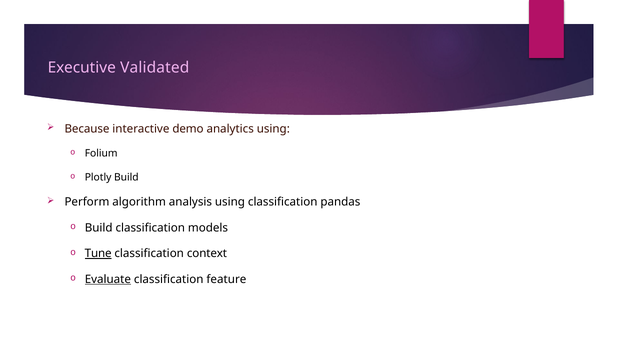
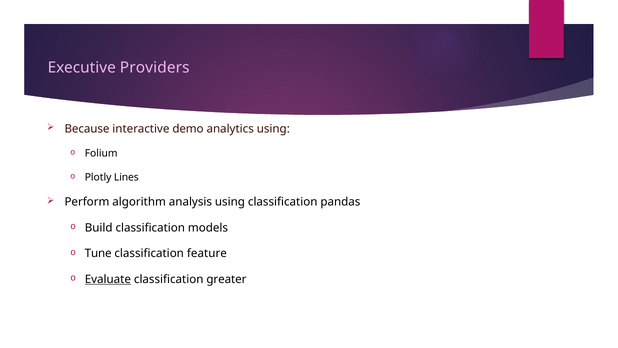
Validated: Validated -> Providers (155, 68)
Plotly Build: Build -> Lines (126, 177)
Tune underline: present -> none (98, 253)
context: context -> feature (207, 253)
feature: feature -> greater (226, 279)
